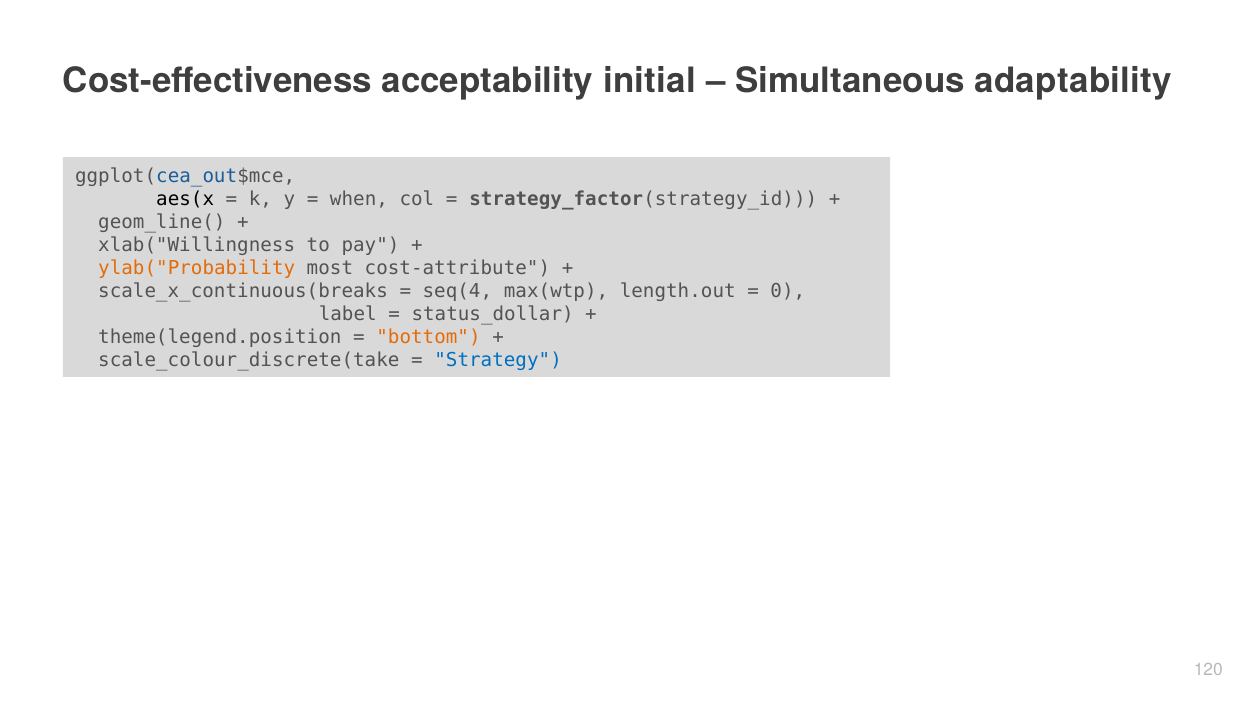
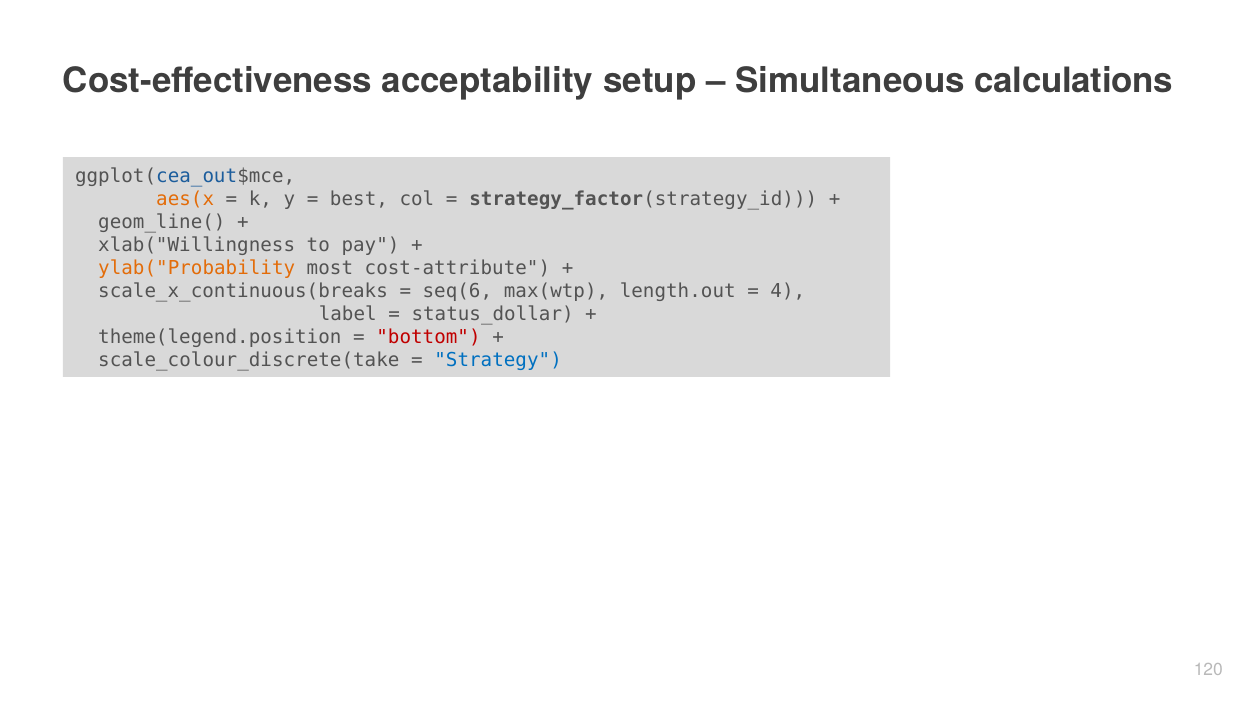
initial: initial -> setup (650, 81)
adaptability: adaptability -> calculations (1074, 81)
aes(x colour: black -> orange (185, 199)
when: when -> best (359, 199)
seq(4: seq(4 -> seq(6 (457, 291)
0: 0 -> 4 (788, 291)
bottom colour: orange -> red (428, 338)
